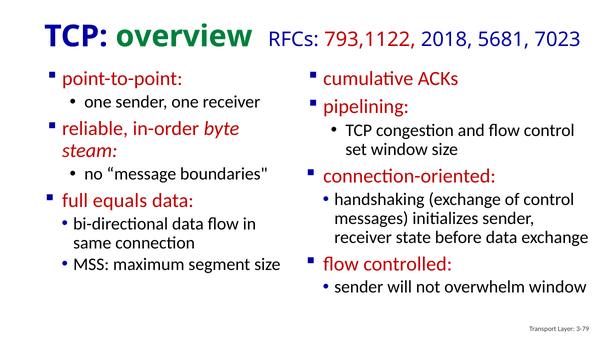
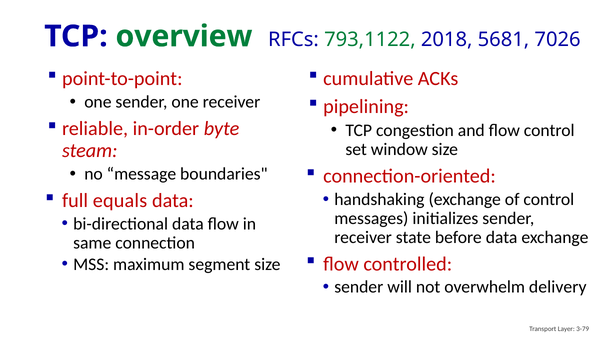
793,1122 colour: red -> green (370, 40)
7023: 7023 -> 7026 (558, 40)
overwhelm window: window -> delivery (558, 287)
